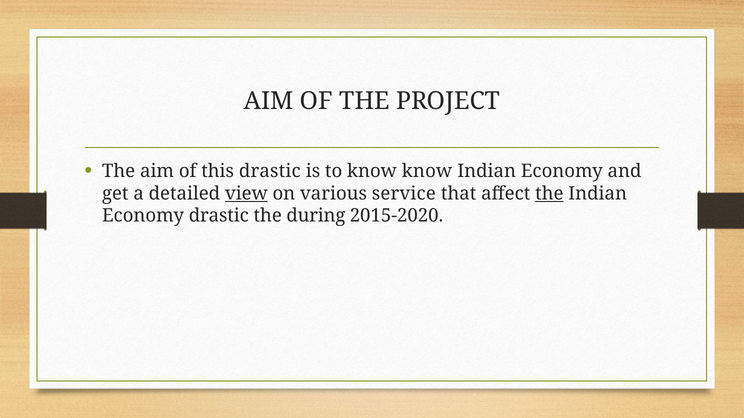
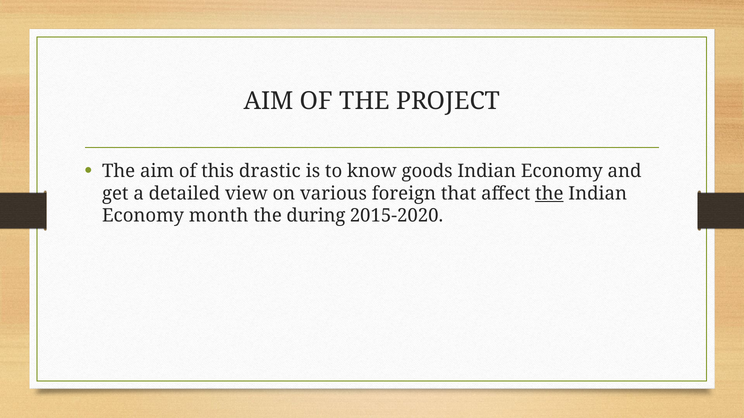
know know: know -> goods (427, 171)
view underline: present -> none (246, 194)
service: service -> foreign (404, 194)
Economy drastic: drastic -> month (219, 216)
